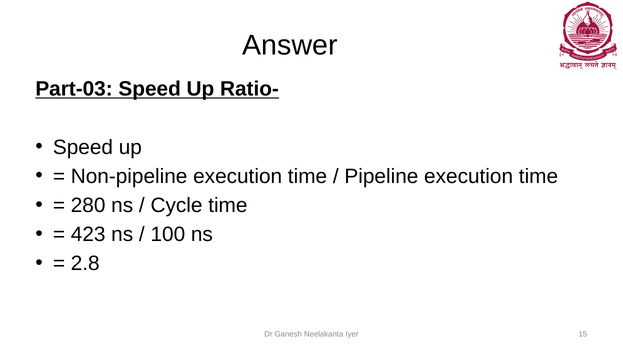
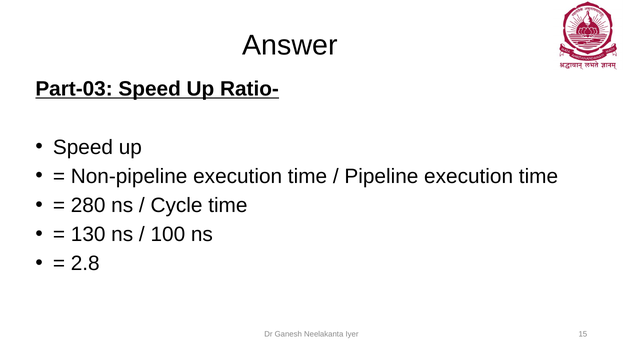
423: 423 -> 130 (88, 235)
